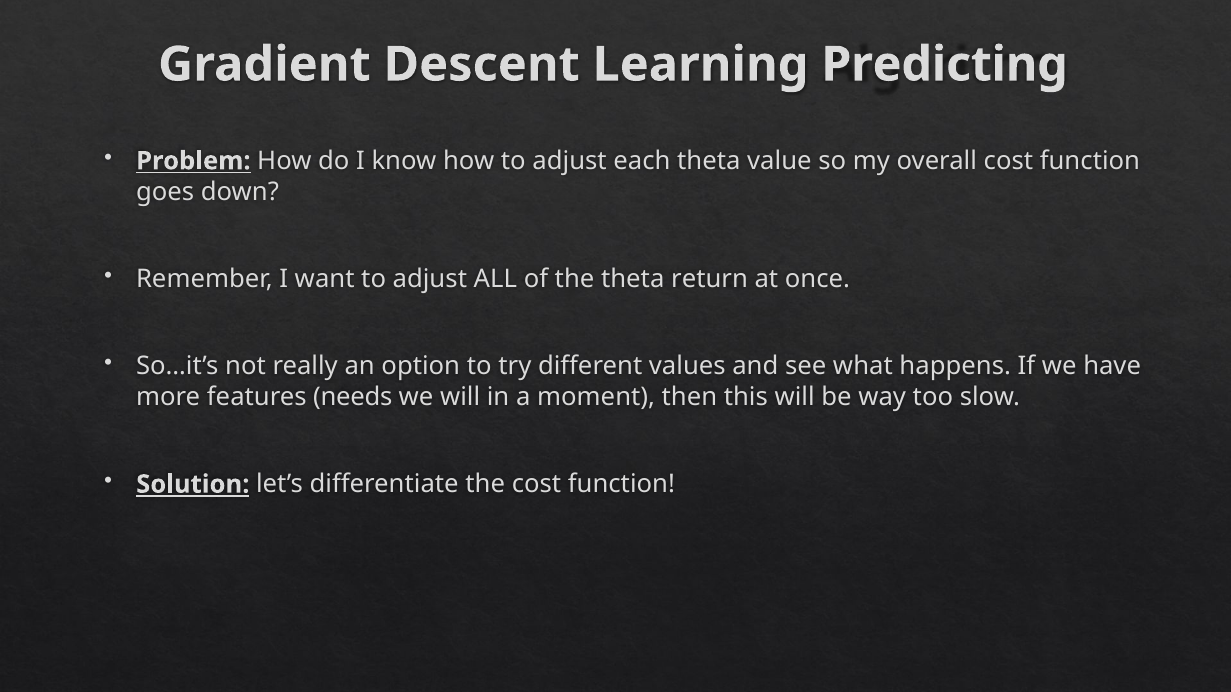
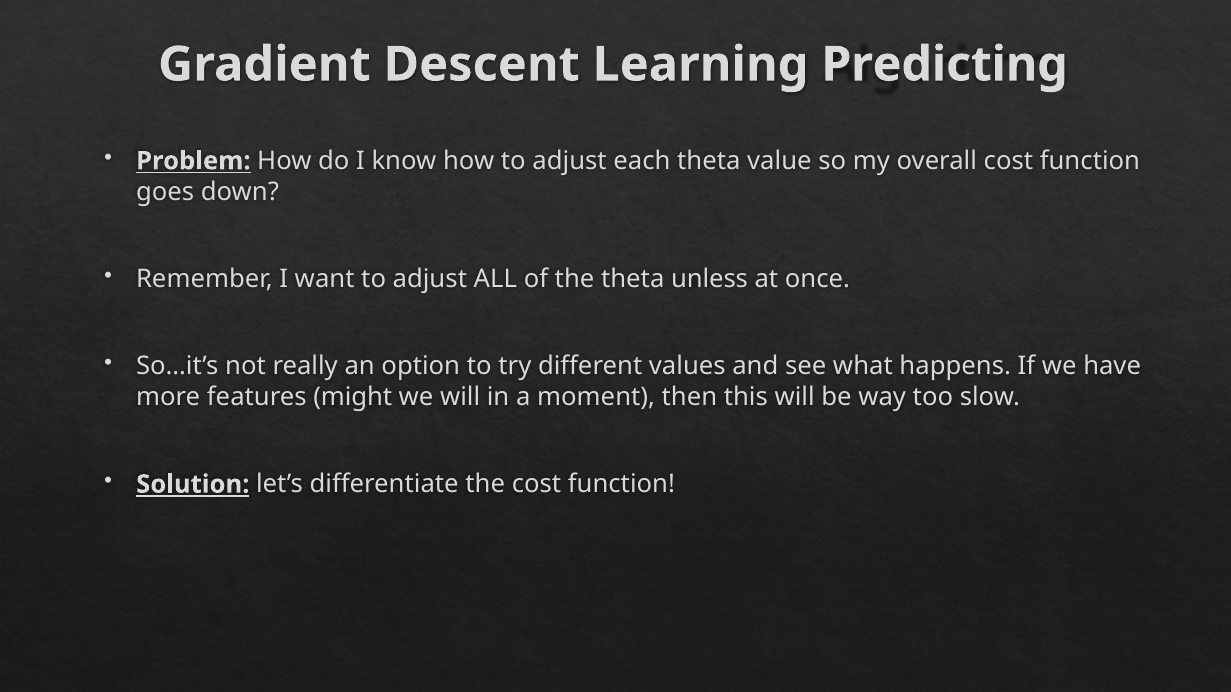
return: return -> unless (710, 279)
needs: needs -> might (353, 397)
